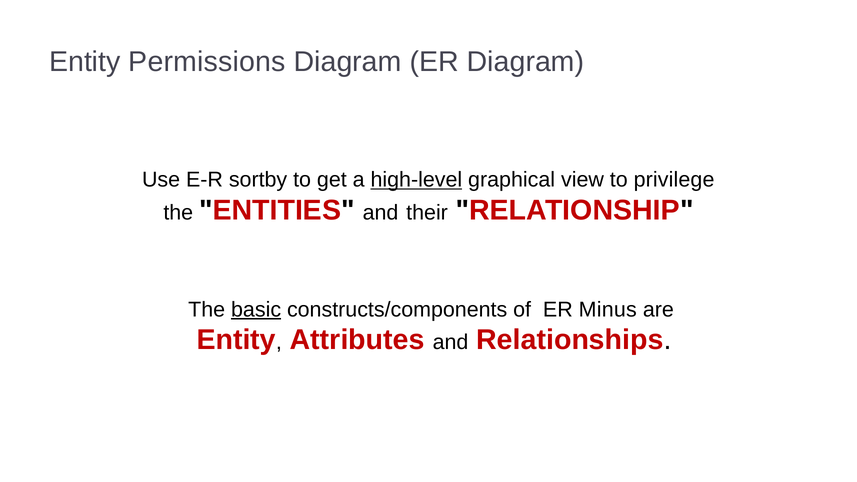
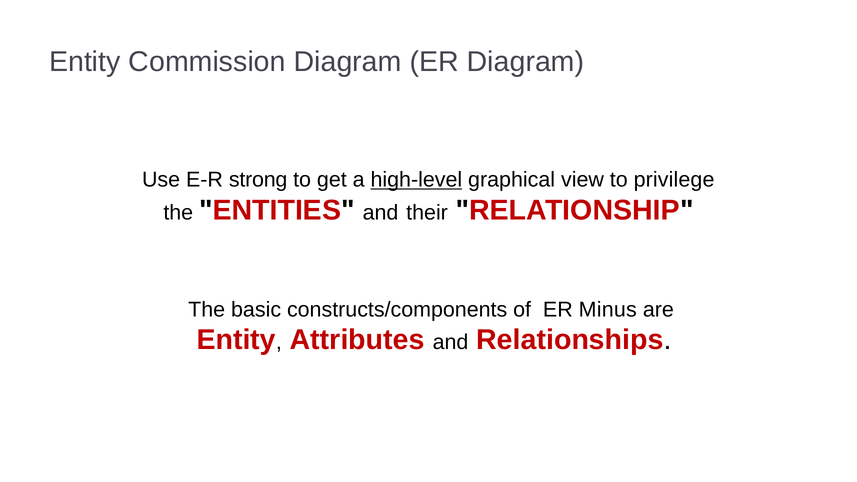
Permissions: Permissions -> Commission (207, 62)
sortby: sortby -> strong (258, 180)
basic underline: present -> none (256, 309)
